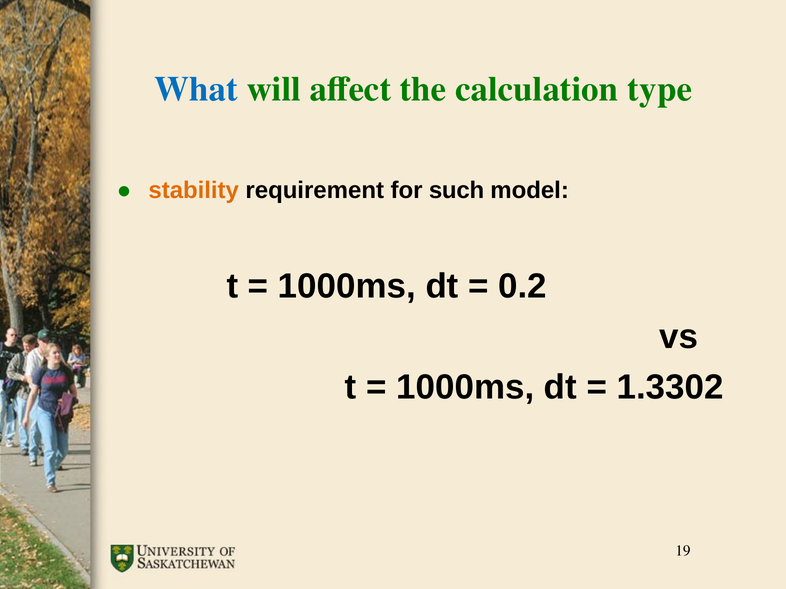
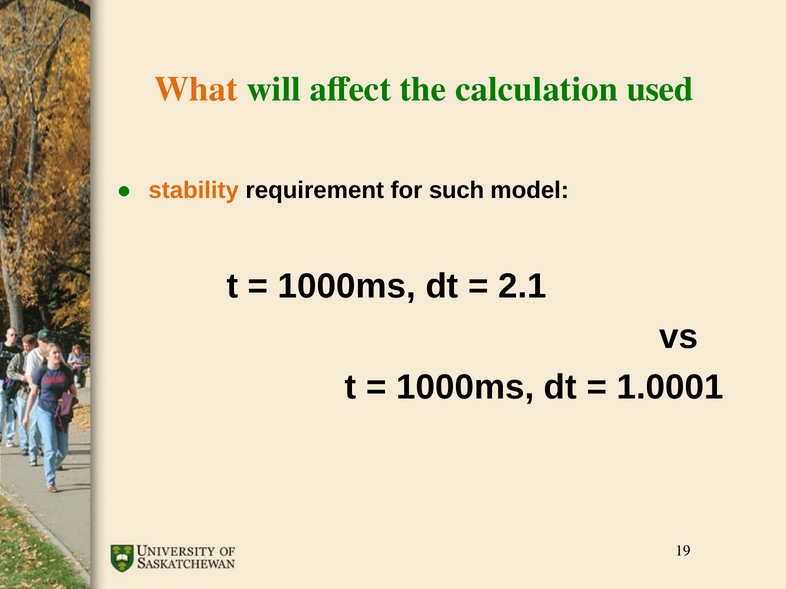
What colour: blue -> orange (196, 89)
type: type -> used (660, 89)
0.2: 0.2 -> 2.1 (523, 286)
1.3302: 1.3302 -> 1.0001 (670, 388)
